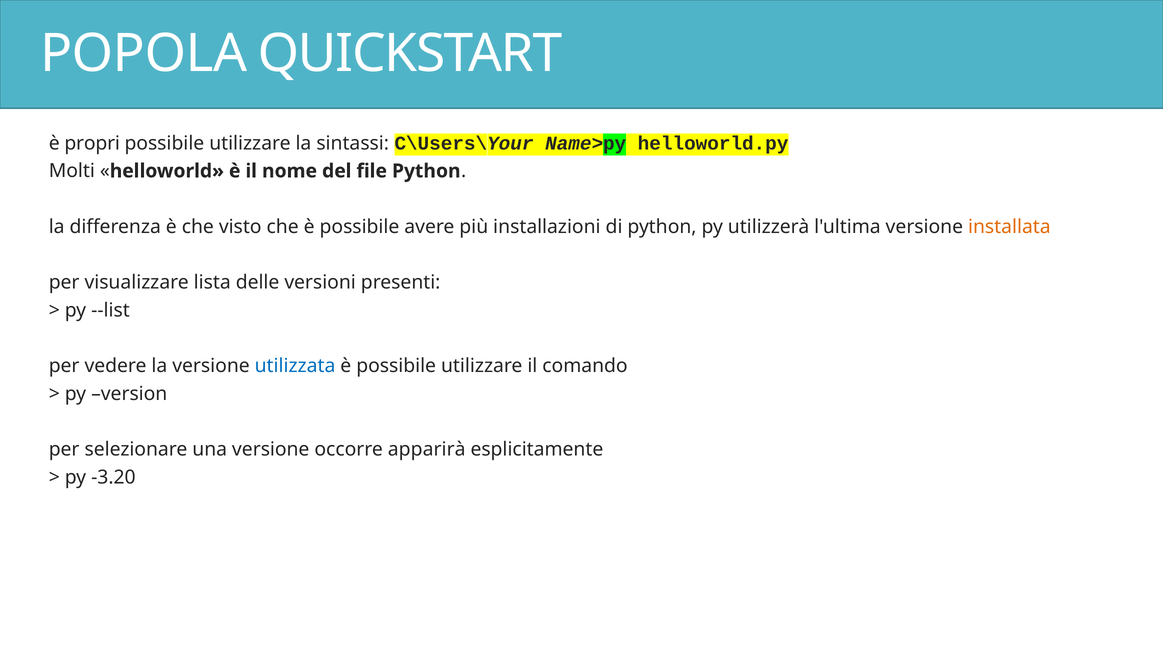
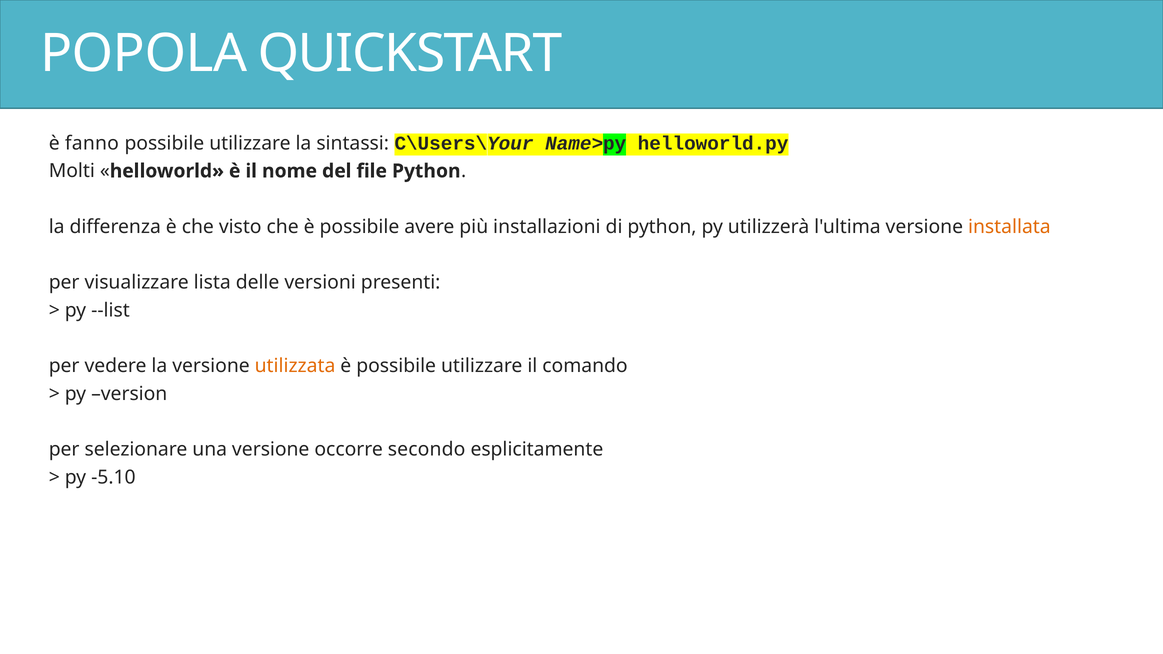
propri: propri -> fanno (92, 143)
utilizzata colour: blue -> orange (295, 366)
apparirà: apparirà -> secondo (427, 450)
-3.20: -3.20 -> -5.10 (113, 477)
